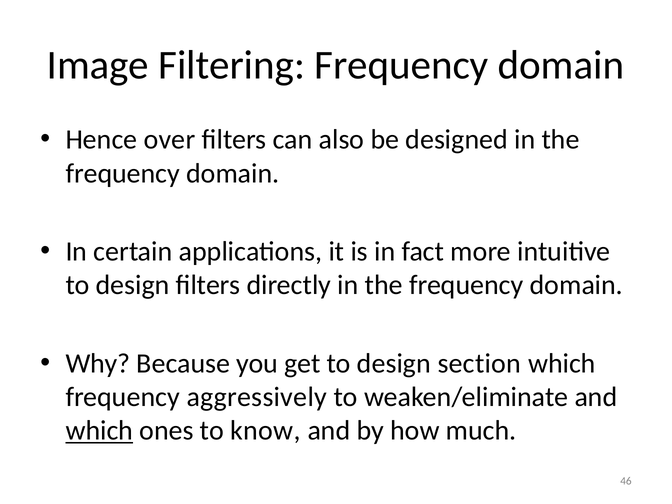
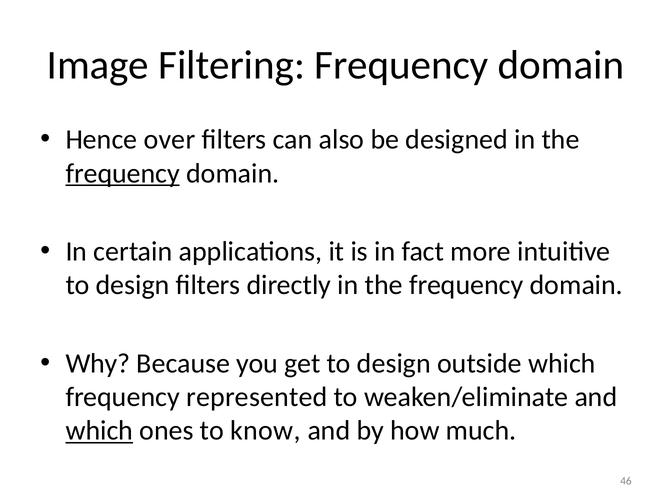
frequency underline: none -> present (123, 173)
section: section -> outside (479, 363)
aggressively: aggressively -> represented (257, 397)
